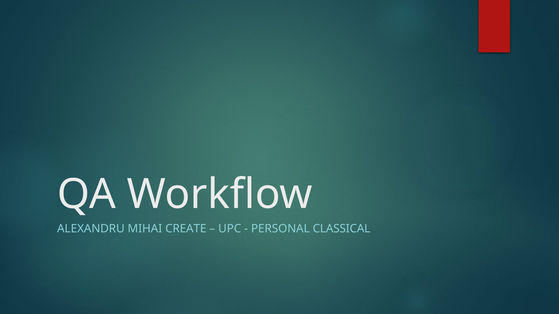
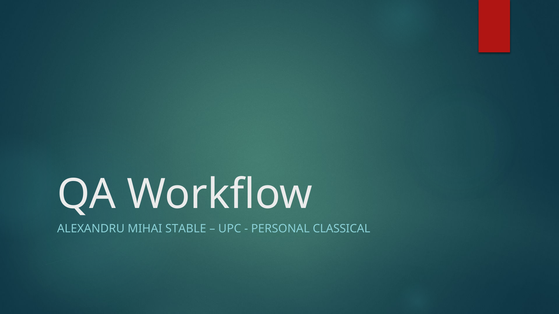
CREATE: CREATE -> STABLE (186, 229)
